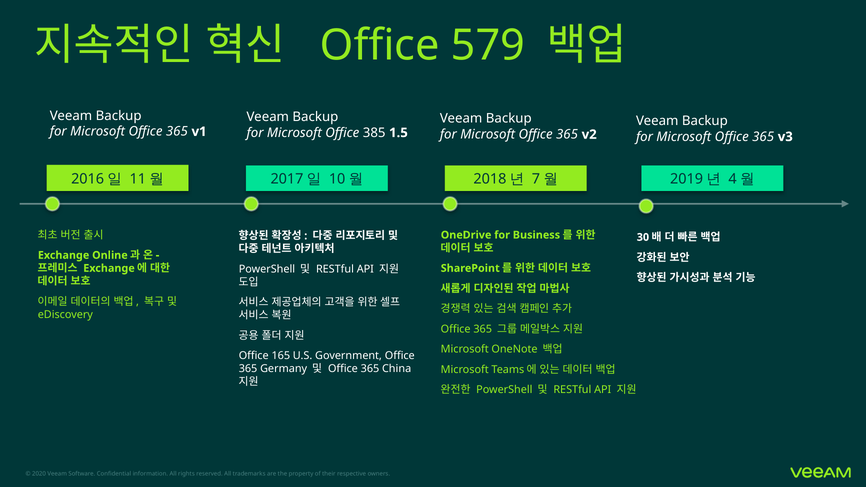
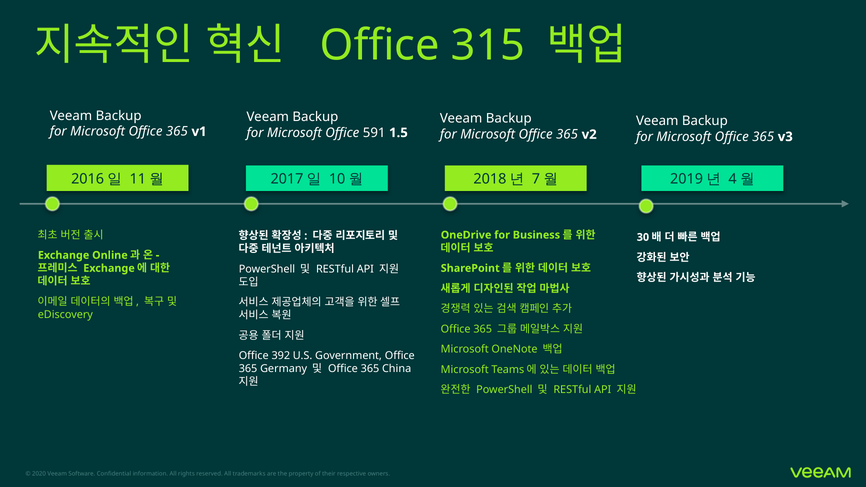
579: 579 -> 315 (488, 45)
385: 385 -> 591 (374, 133)
165: 165 -> 392 (281, 356)
